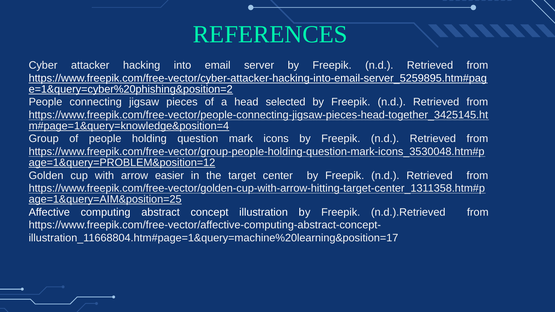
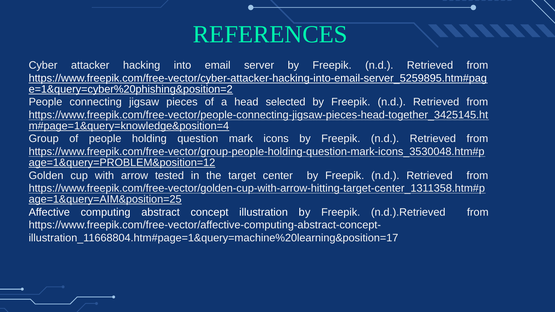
easier: easier -> tested (170, 176)
